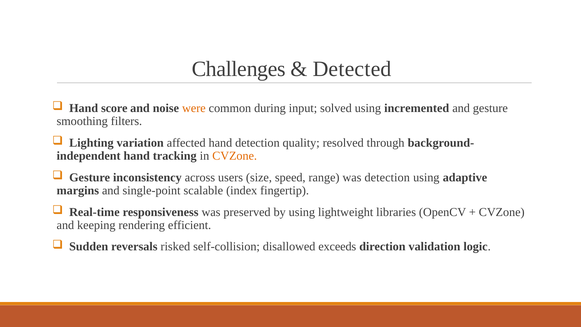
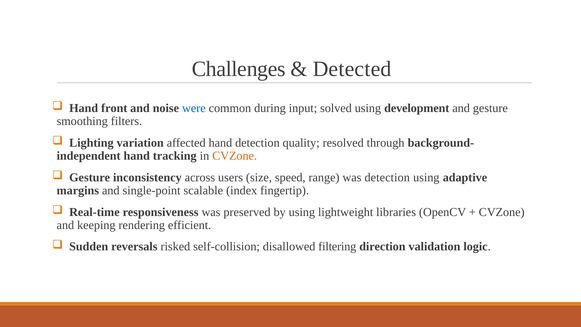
score: score -> front (114, 108)
were colour: orange -> blue (194, 108)
incremented: incremented -> development (417, 108)
exceeds: exceeds -> filtering (337, 247)
